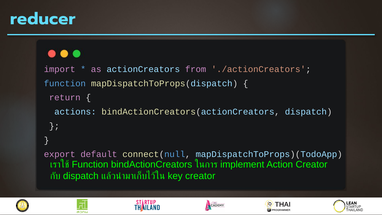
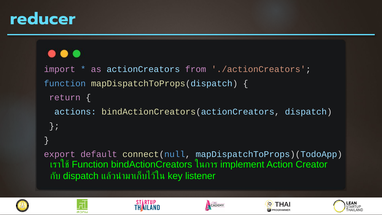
key creator: creator -> listener (200, 176)
